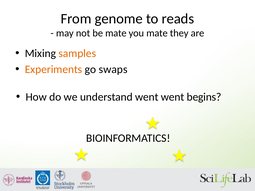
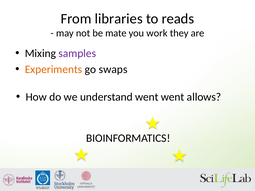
genome: genome -> libraries (119, 19)
you mate: mate -> work (157, 33)
samples colour: orange -> purple (77, 54)
begins: begins -> allows (204, 97)
